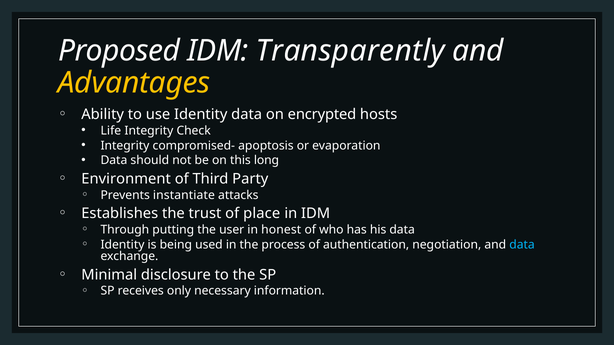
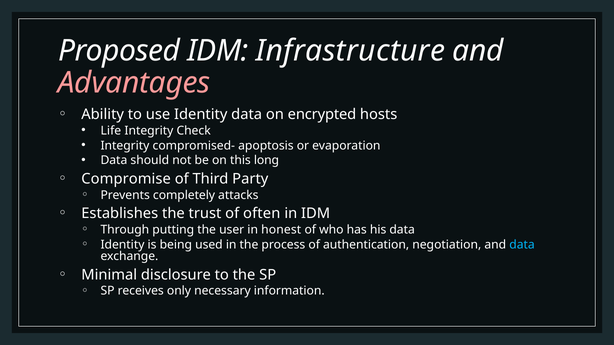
Transparently: Transparently -> Infrastructure (350, 51)
Advantages colour: yellow -> pink (134, 83)
Environment: Environment -> Compromise (126, 179)
instantiate: instantiate -> completely (184, 195)
place: place -> often (262, 214)
